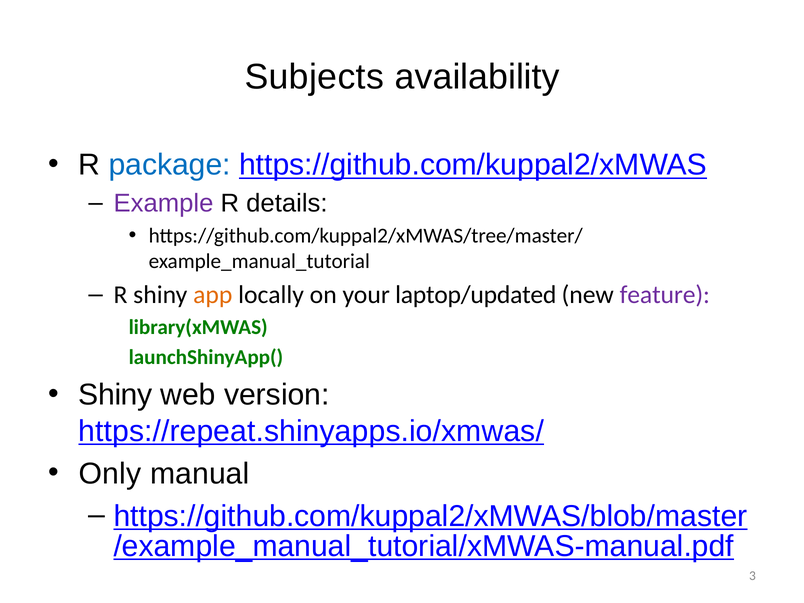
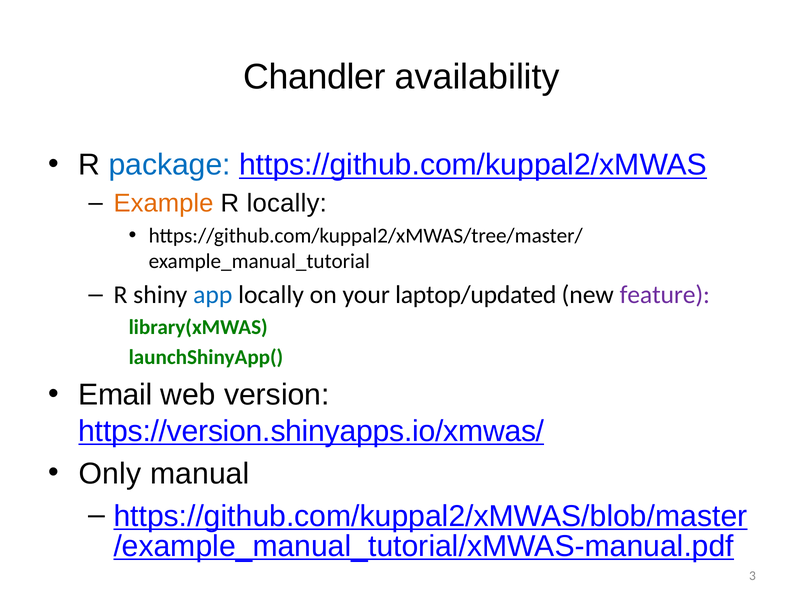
Subjects: Subjects -> Chandler (315, 77)
Example colour: purple -> orange (163, 203)
R details: details -> locally (287, 203)
app colour: orange -> blue (213, 295)
Shiny: Shiny -> Email (115, 395)
https://repeat.shinyapps.io/xmwas/: https://repeat.shinyapps.io/xmwas/ -> https://version.shinyapps.io/xmwas/ (311, 431)
